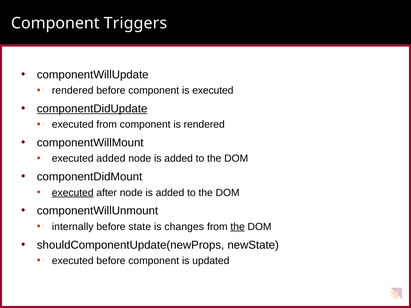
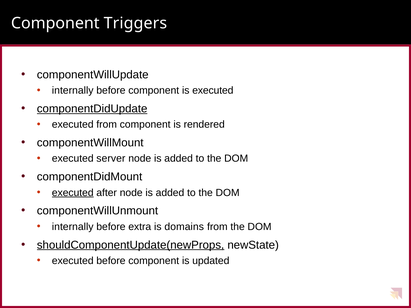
rendered: rendered -> internally (73, 91)
executed added: added -> server (111, 159)
state: state -> extra (140, 227)
changes: changes -> domains (184, 227)
the underline: present -> none (238, 227)
shouldComponentUpdate(newProps underline: none -> present (131, 245)
